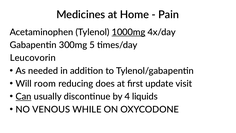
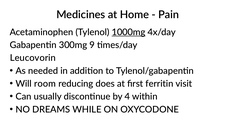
5: 5 -> 9 (92, 45)
update: update -> ferritin (159, 84)
Can underline: present -> none (24, 96)
liquids: liquids -> within (145, 96)
VENOUS: VENOUS -> DREAMS (51, 109)
